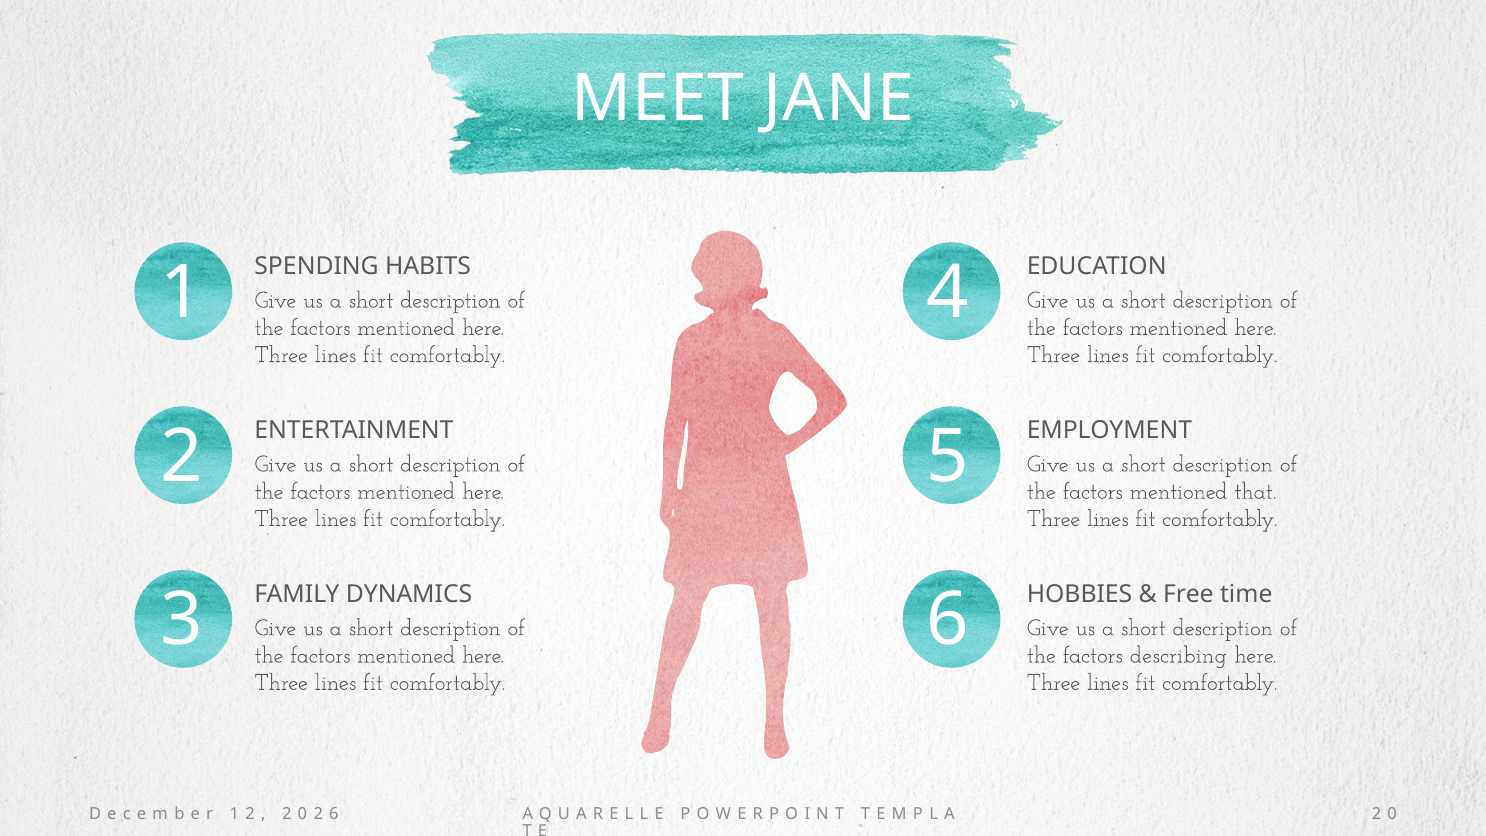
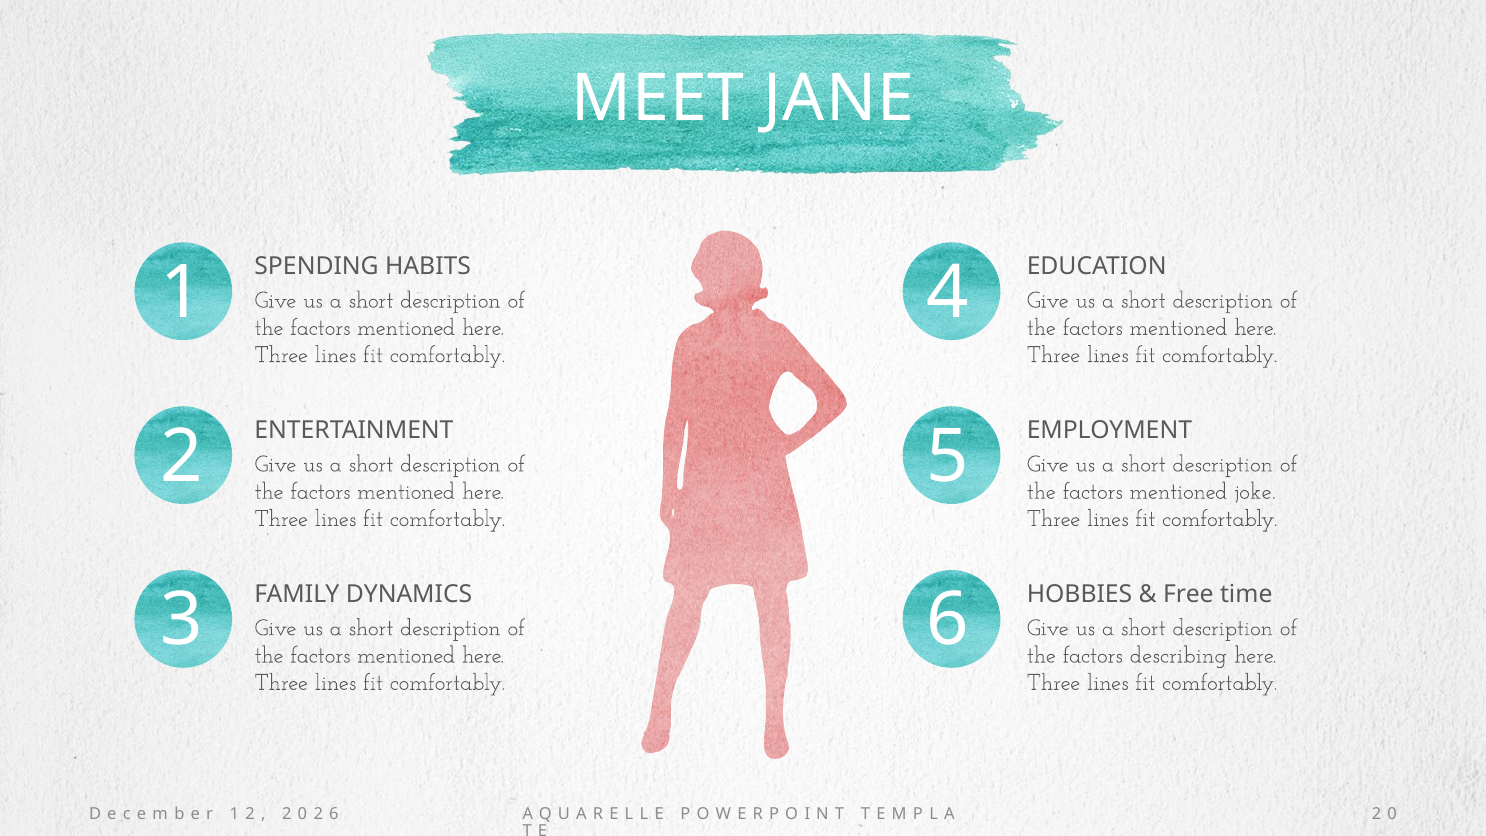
that: that -> joke (1255, 491)
